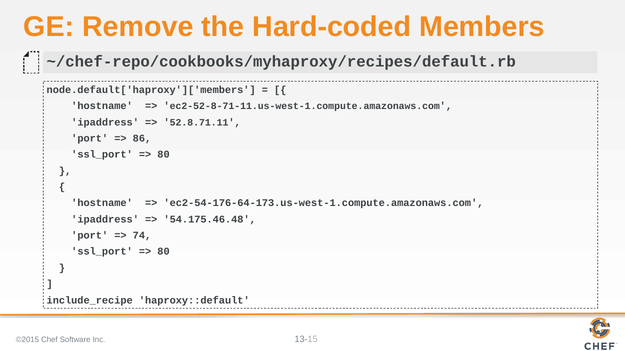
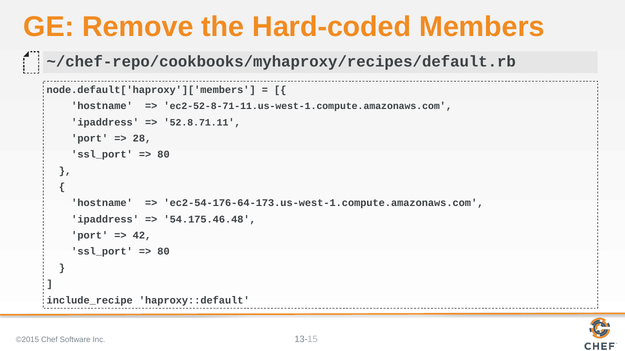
86: 86 -> 28 (142, 139)
74: 74 -> 42 (142, 236)
